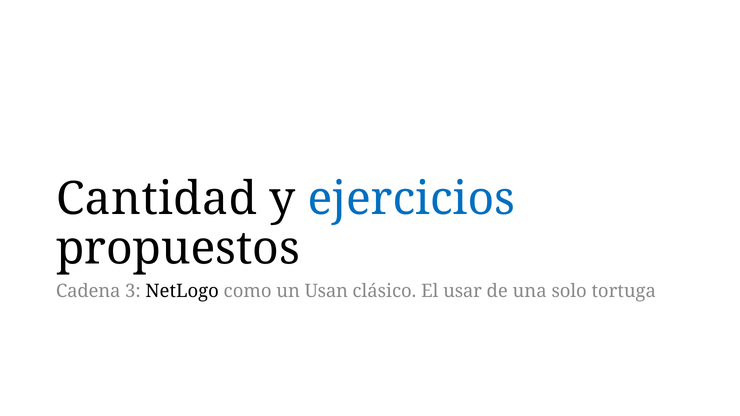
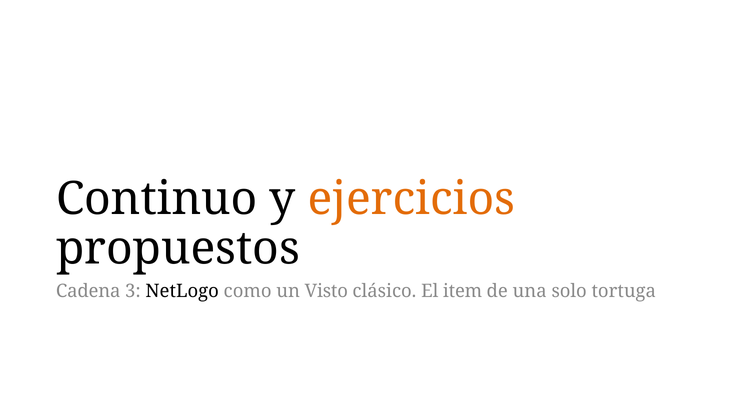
Cantidad: Cantidad -> Continuo (157, 199)
ejercicios colour: blue -> orange (411, 199)
Usan: Usan -> Visto (326, 291)
usar: usar -> item (463, 291)
